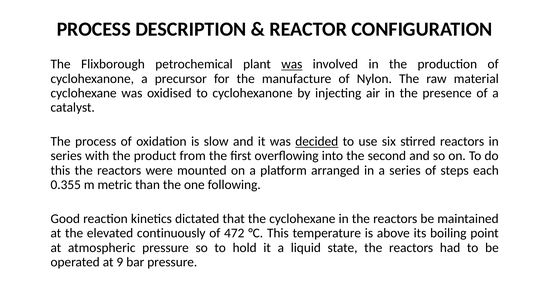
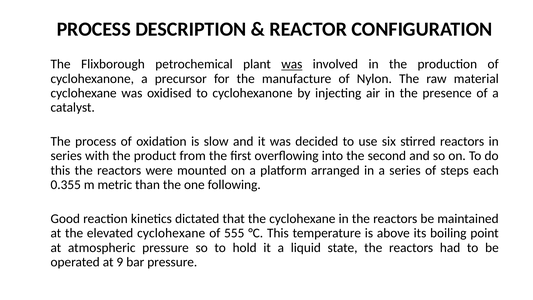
decided underline: present -> none (317, 141)
elevated continuously: continuously -> cyclohexane (171, 233)
472: 472 -> 555 (234, 233)
